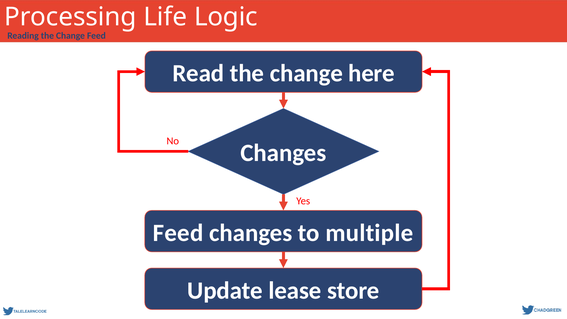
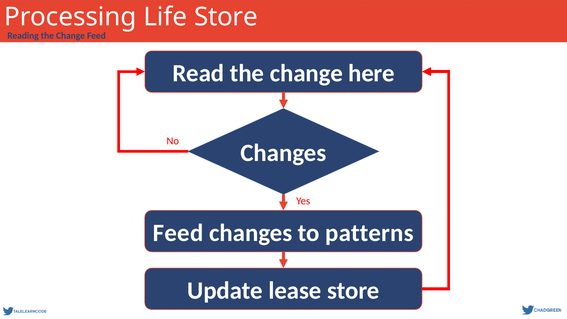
Life Logic: Logic -> Store (226, 17)
multiple: multiple -> patterns (369, 233)
